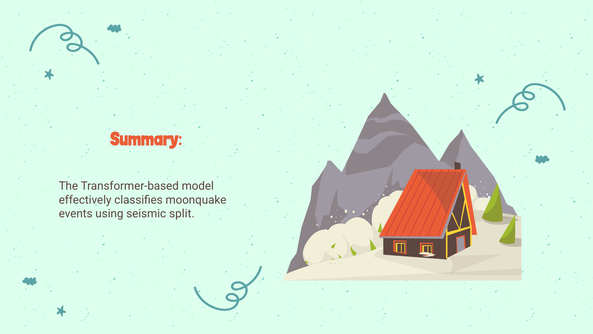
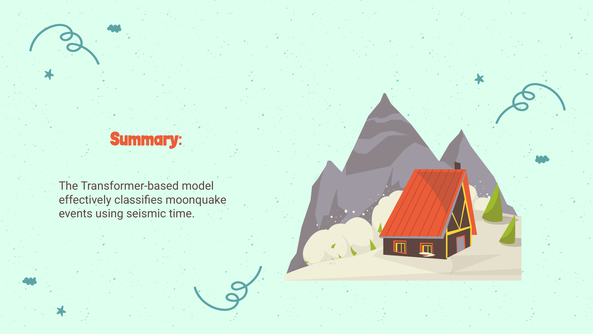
split: split -> time (182, 214)
